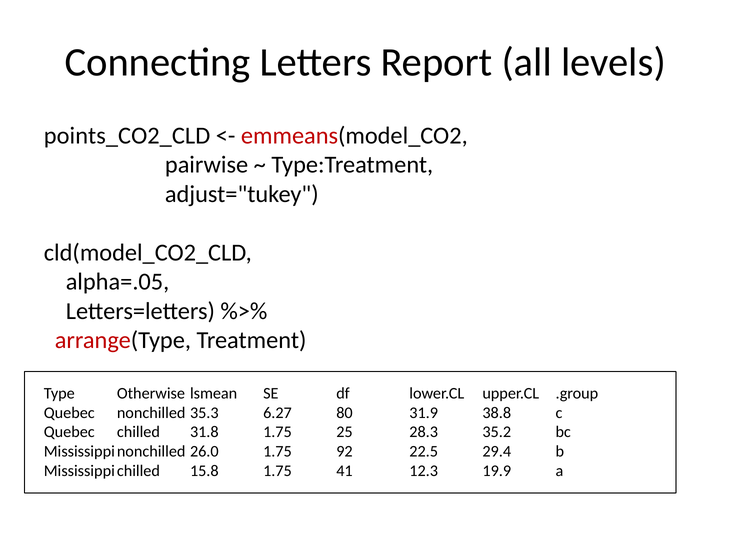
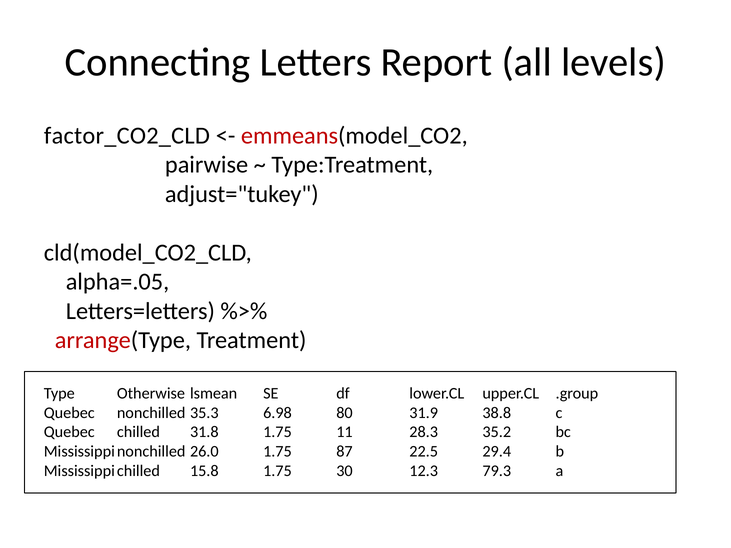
points_CO2_CLD: points_CO2_CLD -> factor_CO2_CLD (127, 136)
6.27: 6.27 -> 6.98 (277, 413)
25: 25 -> 11 (344, 432)
92: 92 -> 87 (344, 452)
41: 41 -> 30 (344, 471)
19.9: 19.9 -> 79.3 (497, 471)
